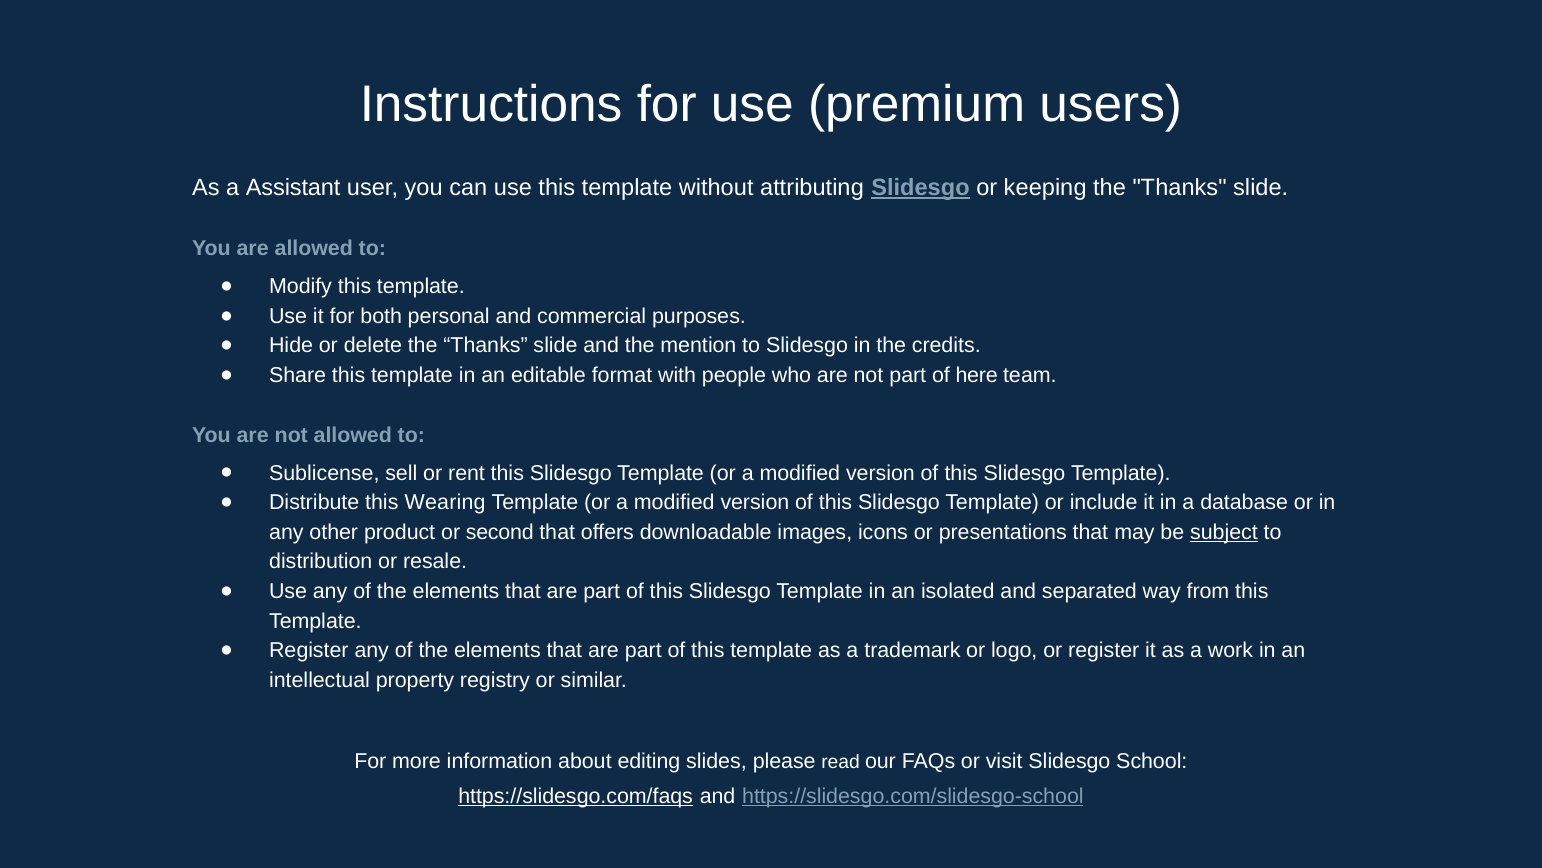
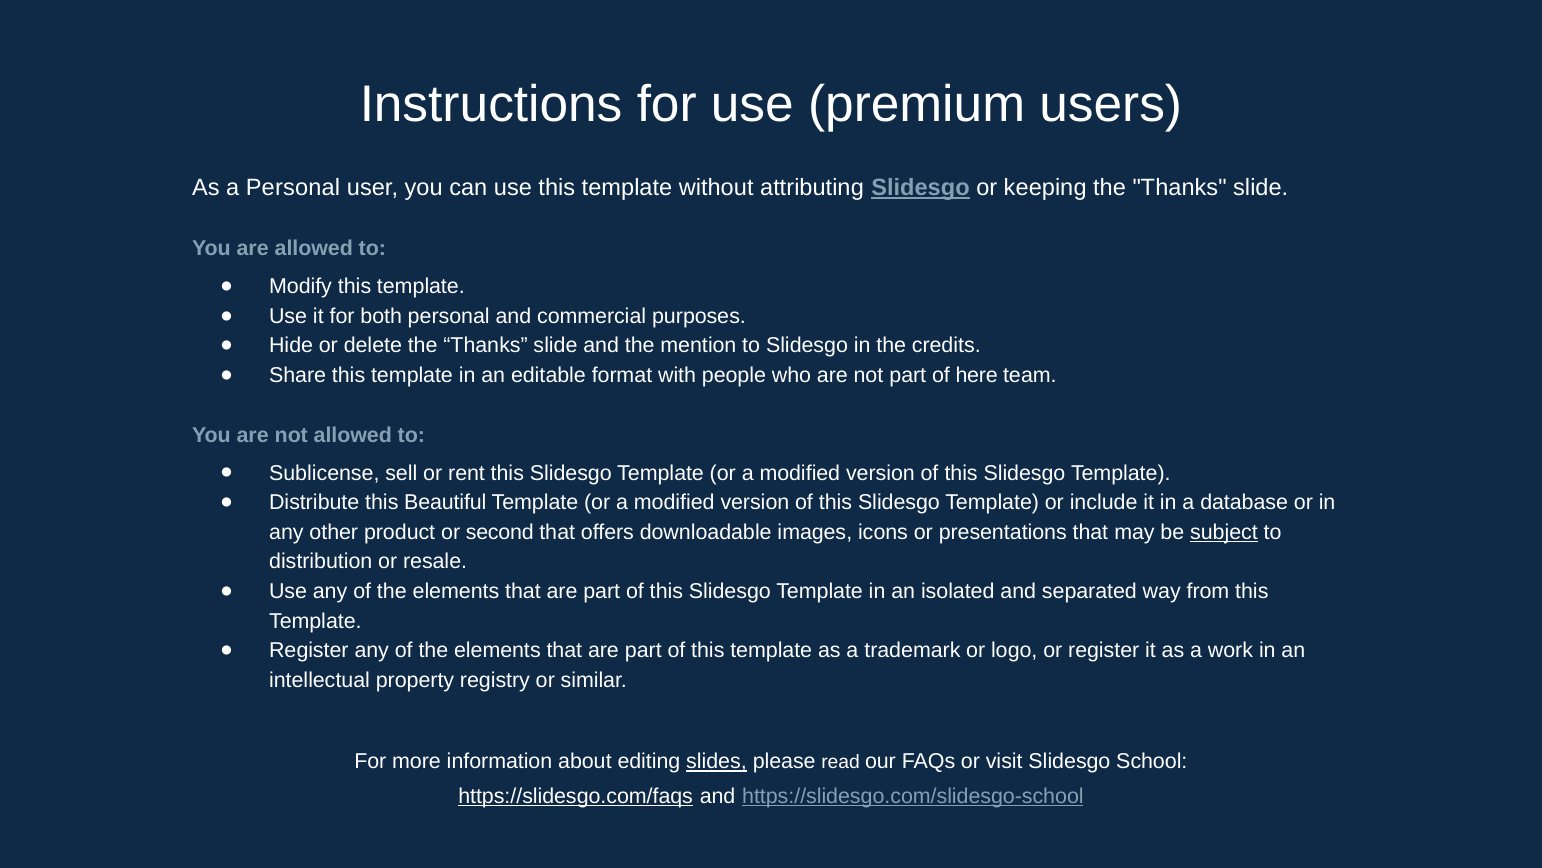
a Assistant: Assistant -> Personal (293, 188)
Wearing: Wearing -> Beautiful (445, 502)
slides underline: none -> present (716, 761)
